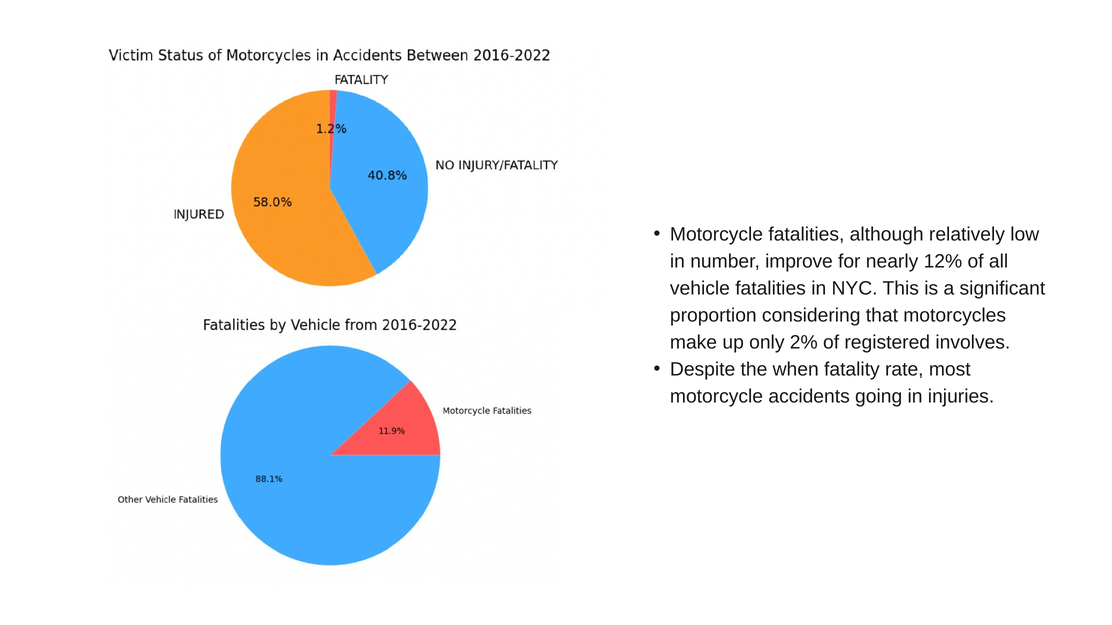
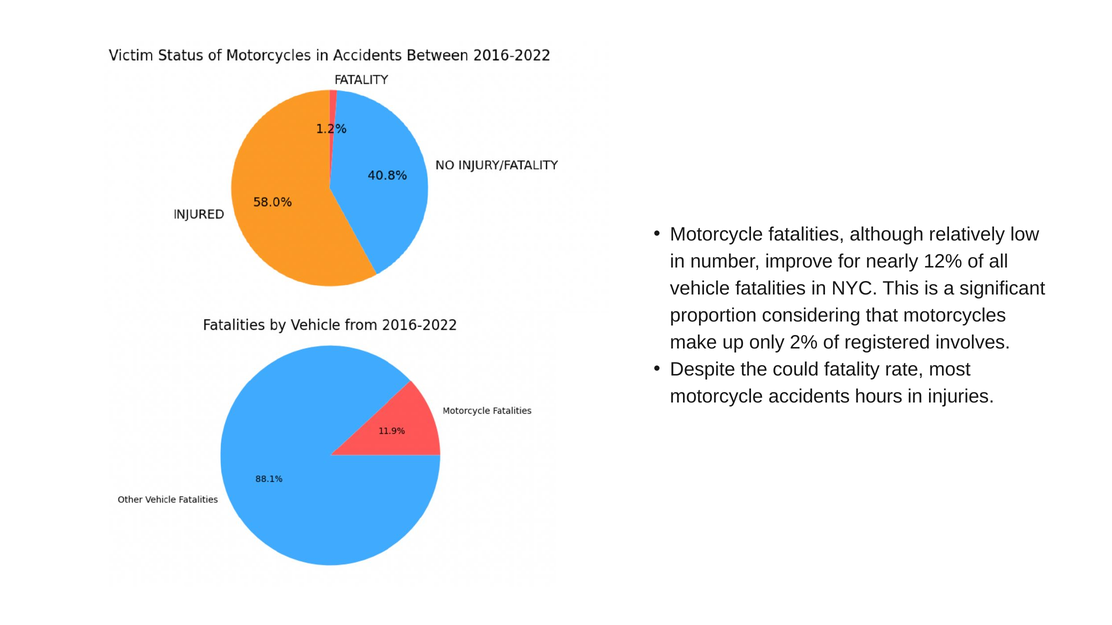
when: when -> could (796, 370)
going: going -> hours (879, 397)
